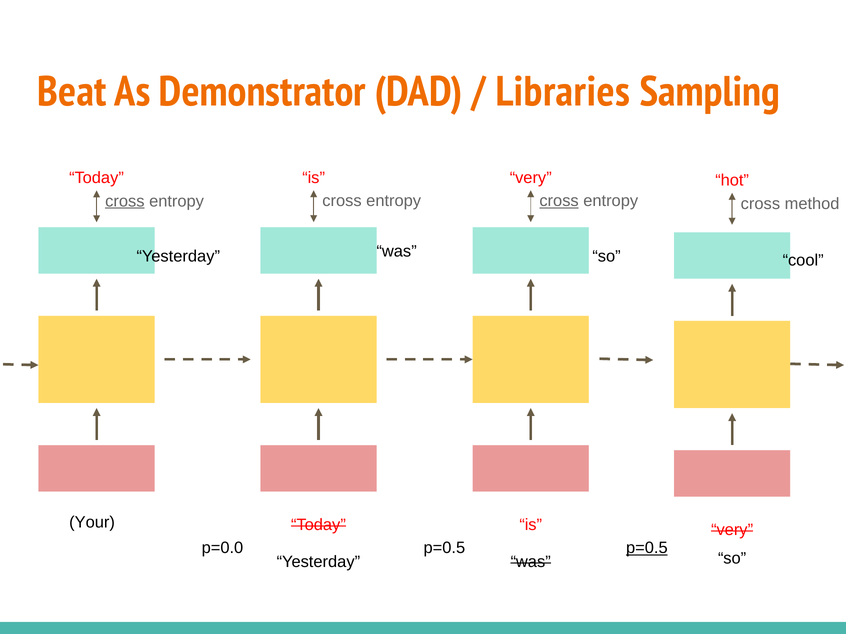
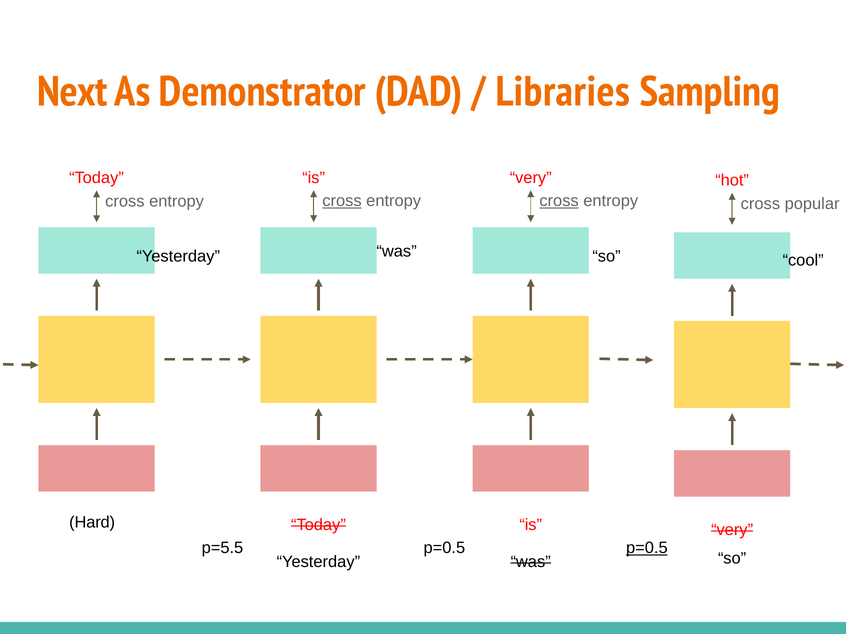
Beat: Beat -> Next (72, 92)
cross underline: none -> present (342, 201)
cross underline: present -> none (125, 201)
method: method -> popular (812, 204)
Your: Your -> Hard (92, 523)
p=0.0: p=0.0 -> p=5.5 (222, 548)
